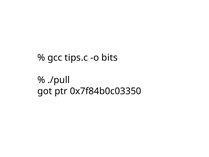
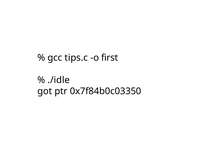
bits: bits -> first (110, 58)
./pull: ./pull -> ./idle (59, 80)
